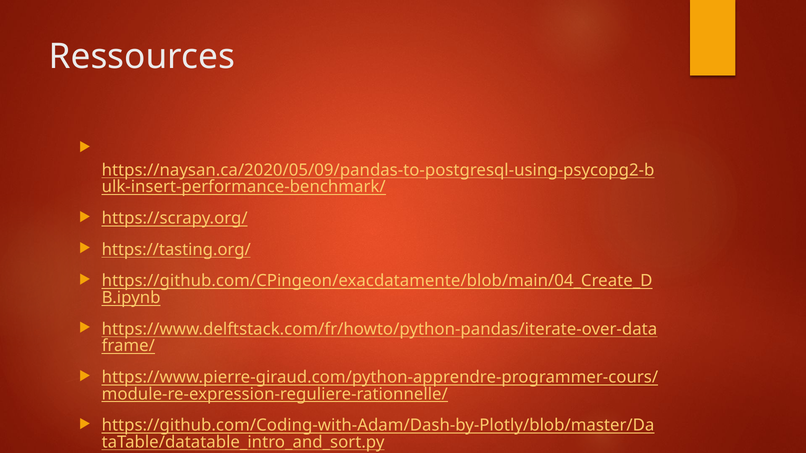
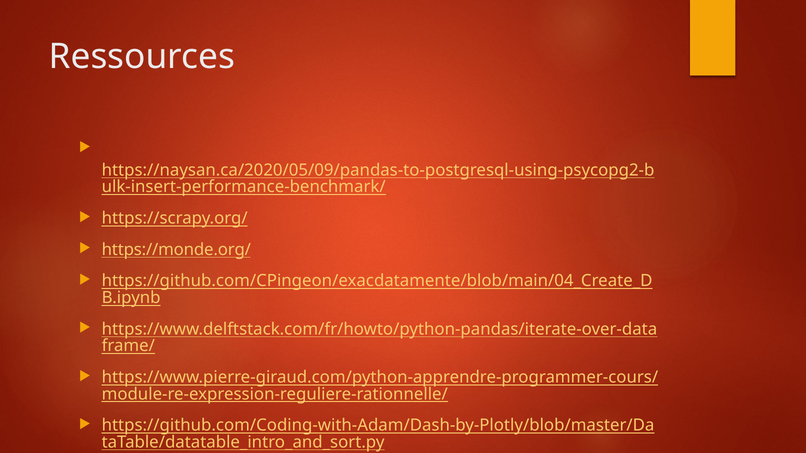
https://tasting.org/: https://tasting.org/ -> https://monde.org/ (176, 250)
